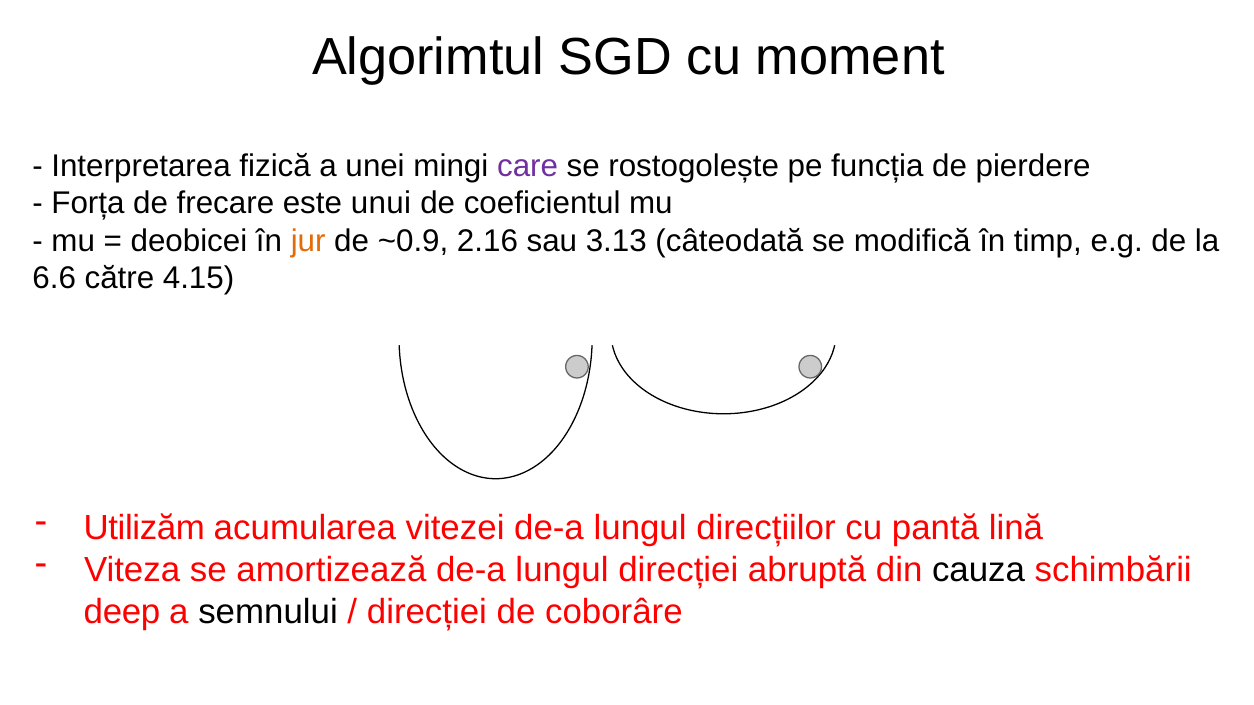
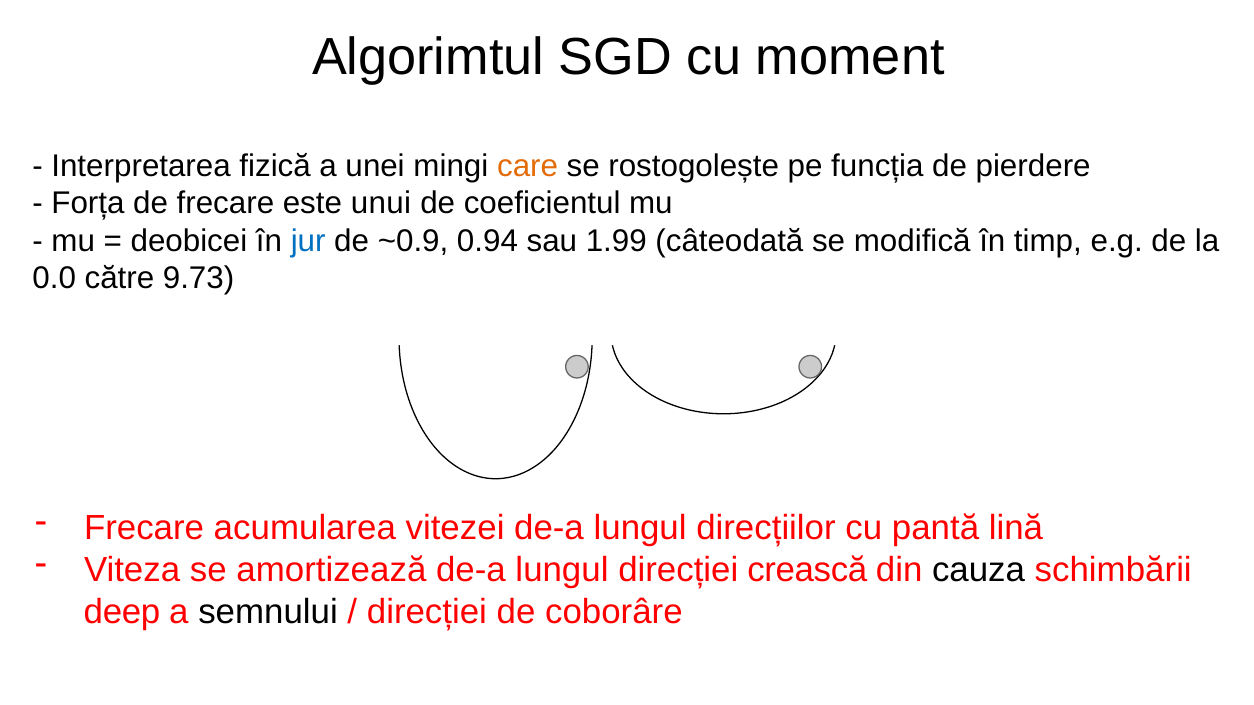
care colour: purple -> orange (528, 166)
jur colour: orange -> blue (308, 241)
2.16: 2.16 -> 0.94 (487, 241)
3.13: 3.13 -> 1.99 (616, 241)
6.6: 6.6 -> 0.0 (54, 279)
4.15: 4.15 -> 9.73 (199, 279)
Utilizăm: Utilizăm -> Frecare (144, 528)
abruptă: abruptă -> crească (807, 570)
